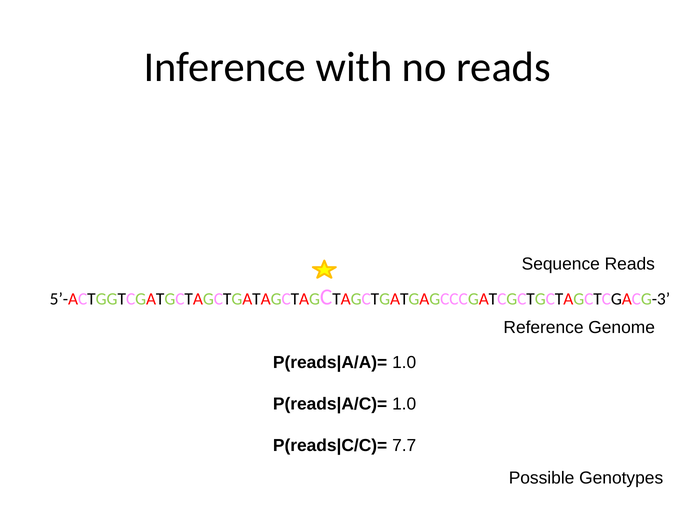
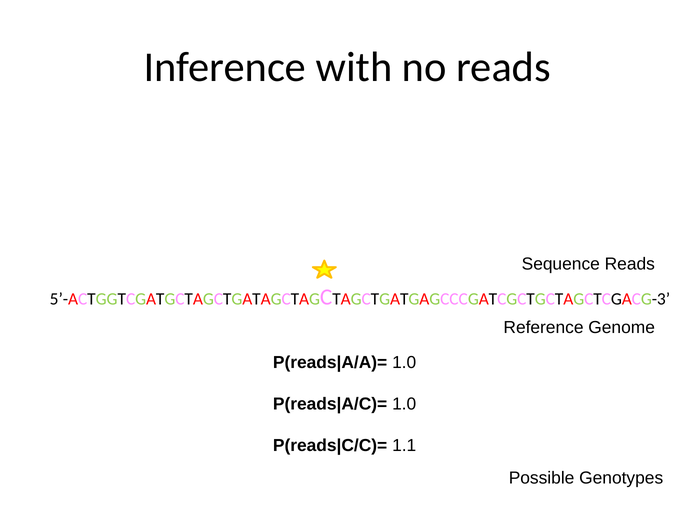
7.7: 7.7 -> 1.1 (404, 446)
